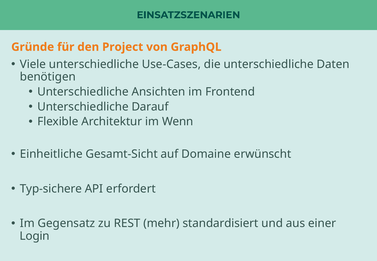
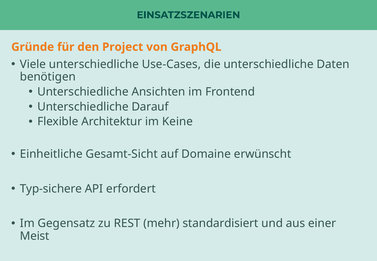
Wenn: Wenn -> Keine (178, 122)
Login: Login -> Meist (35, 236)
